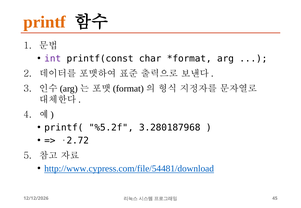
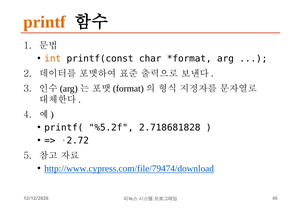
int colour: purple -> orange (53, 59)
3.280187968: 3.280187968 -> 2.718681828 (170, 128)
http://www.cypress.com/file/54481/download: http://www.cypress.com/file/54481/download -> http://www.cypress.com/file/79474/download (129, 169)
